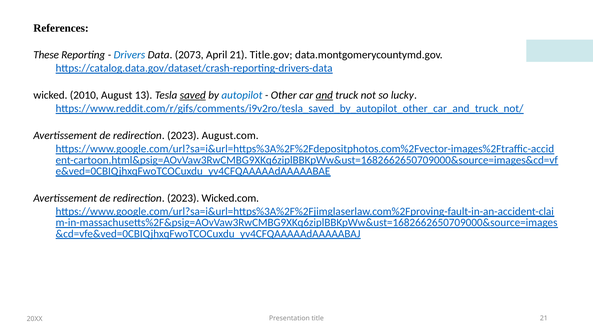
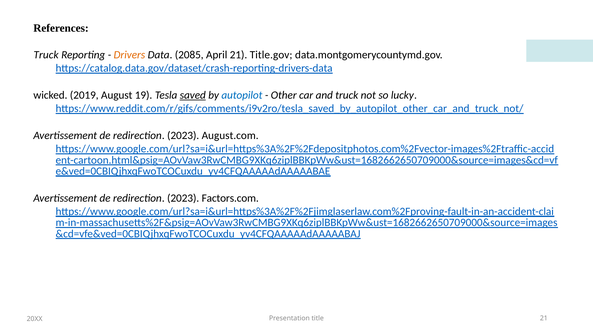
These: These -> Truck (46, 55)
Drivers colour: blue -> orange (129, 55)
2073: 2073 -> 2085 (189, 55)
2010: 2010 -> 2019 (84, 95)
13: 13 -> 19 (144, 95)
and underline: present -> none (324, 95)
Wicked.com: Wicked.com -> Factors.com (230, 198)
